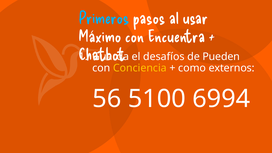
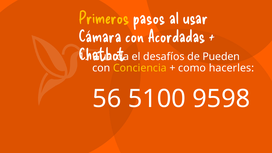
Primeros colour: light blue -> yellow (104, 18)
Máximo: Máximo -> Cámara (100, 37)
Encuentra: Encuentra -> Acordadas (177, 37)
externos: externos -> hacerles (232, 68)
6994: 6994 -> 9598 (221, 99)
